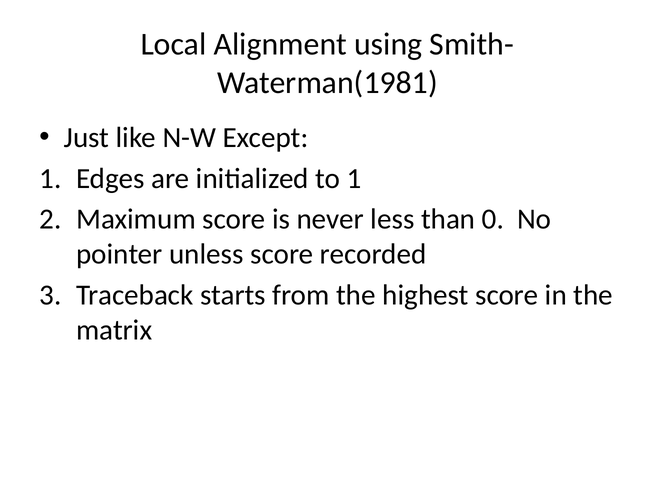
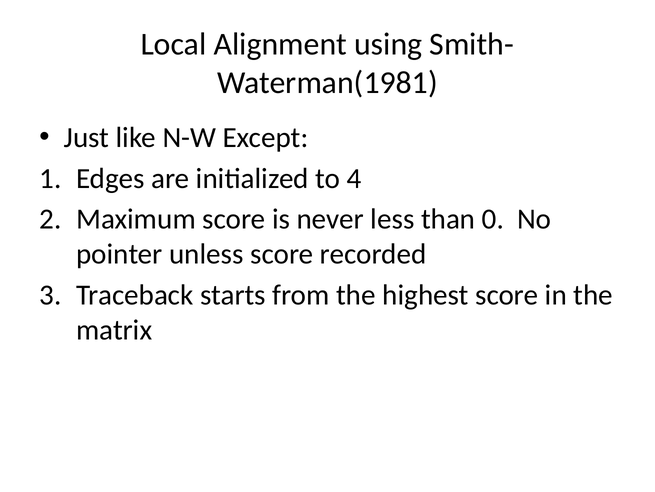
to 1: 1 -> 4 (354, 178)
